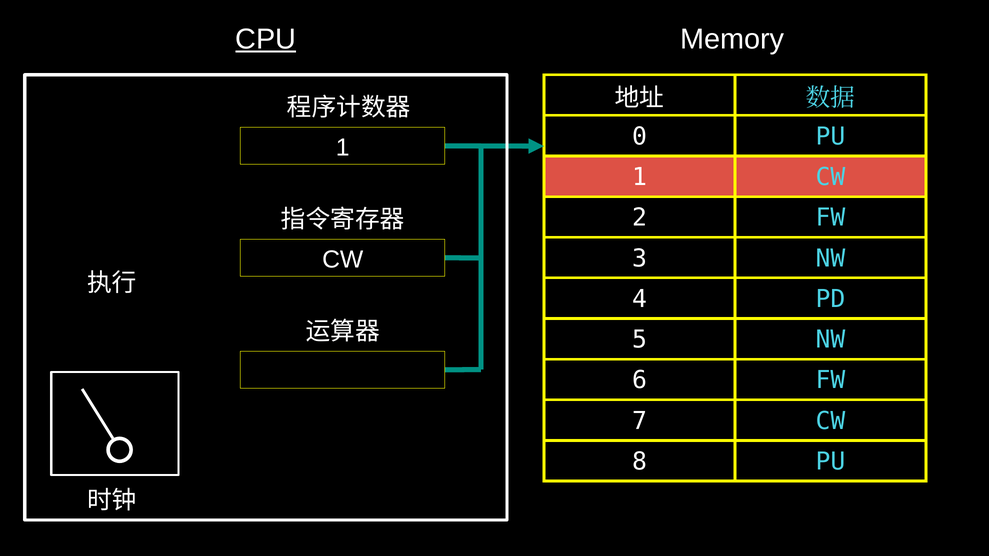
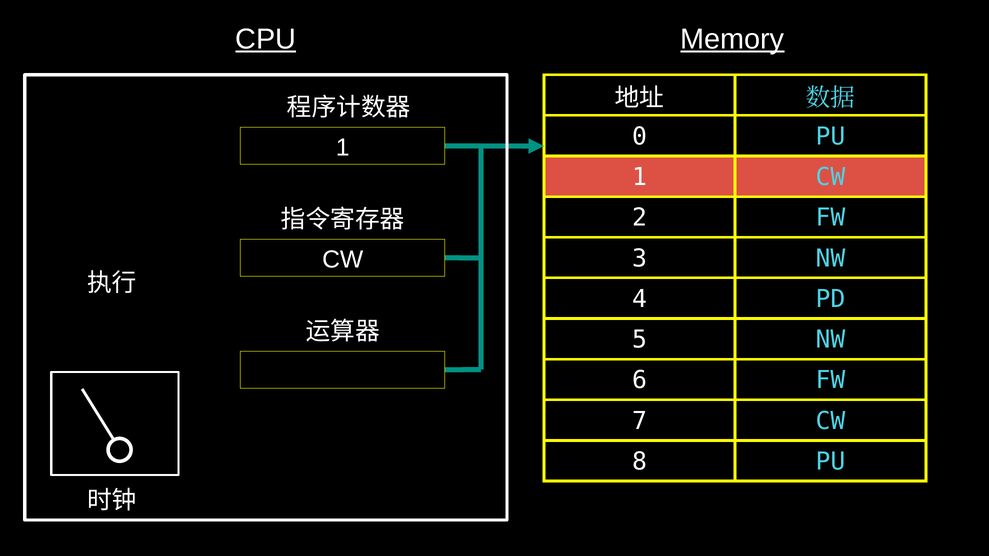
Memory underline: none -> present (732, 39)
